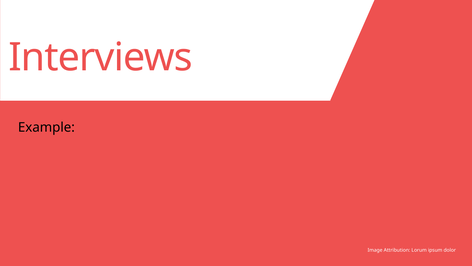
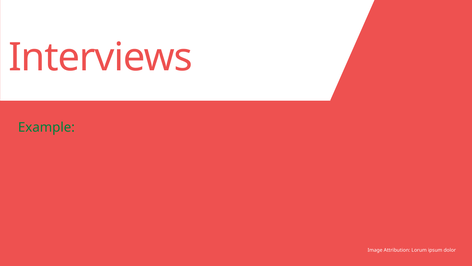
Example colour: black -> green (46, 127)
